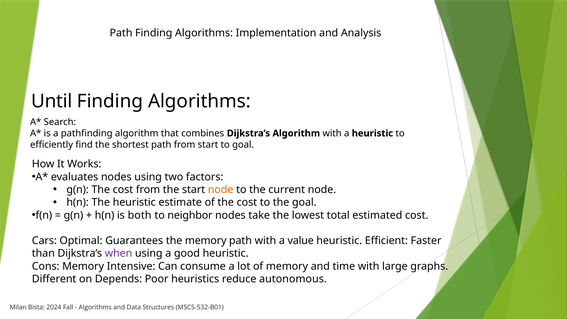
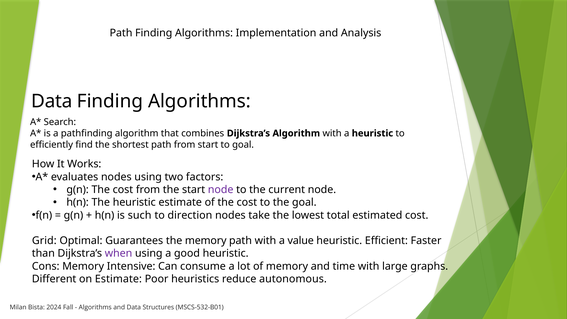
Until: Until -> Data (52, 101)
node colour: orange -> purple (221, 190)
both: both -> such (140, 215)
neighbor: neighbor -> direction (190, 215)
Cars: Cars -> Grid (44, 241)
on Depends: Depends -> Estimate (118, 279)
